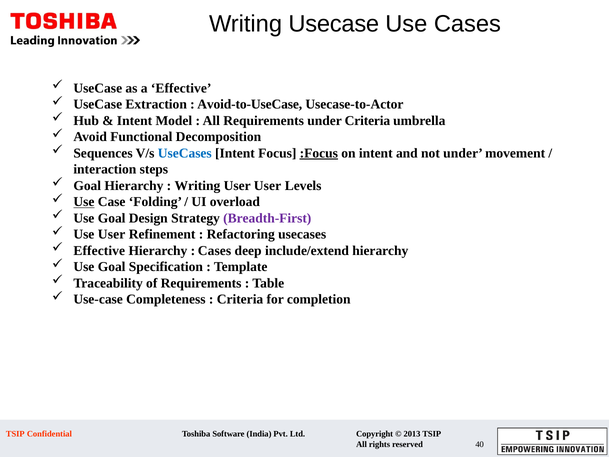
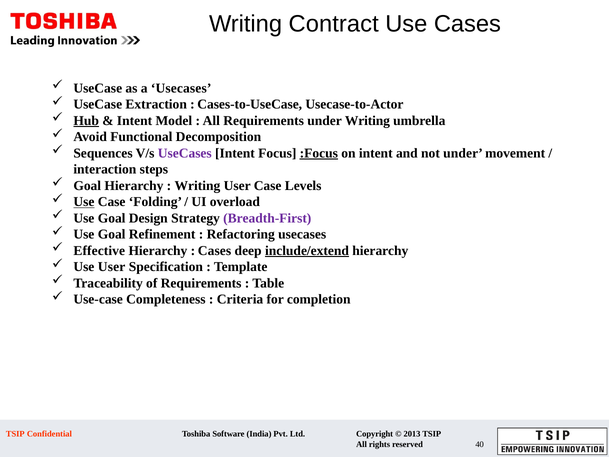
Writing Usecase: Usecase -> Contract (334, 24)
a Effective: Effective -> Usecases (181, 88)
Avoid-to-UseCase: Avoid-to-UseCase -> Cases-to-UseCase (250, 104)
Hub underline: none -> present (86, 121)
under Criteria: Criteria -> Writing (367, 121)
UseCases colour: blue -> purple (185, 153)
User User: User -> Case (268, 186)
User: User -> Goal (112, 234)
include/extend underline: none -> present (307, 251)
Goal: Goal -> User (112, 267)
